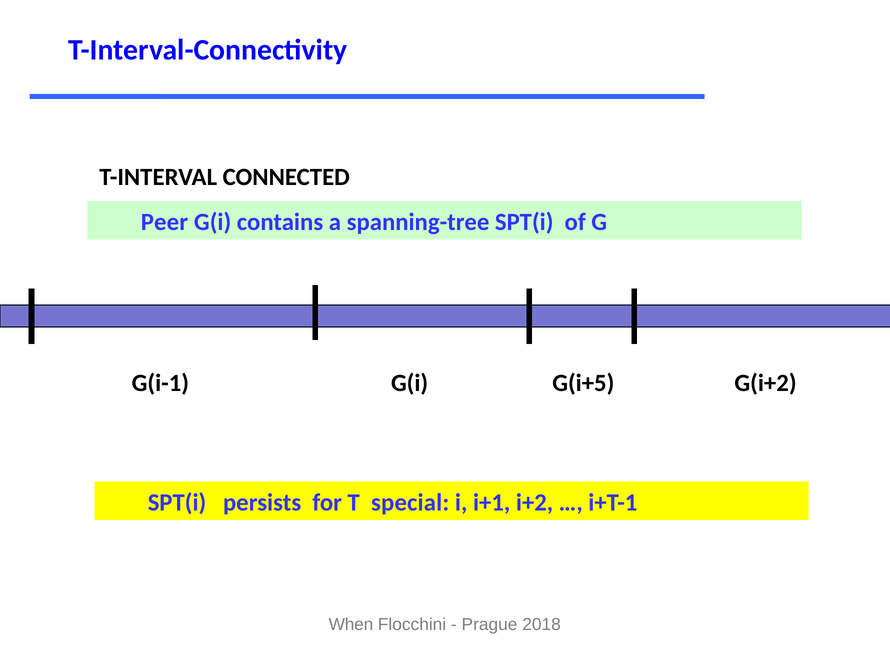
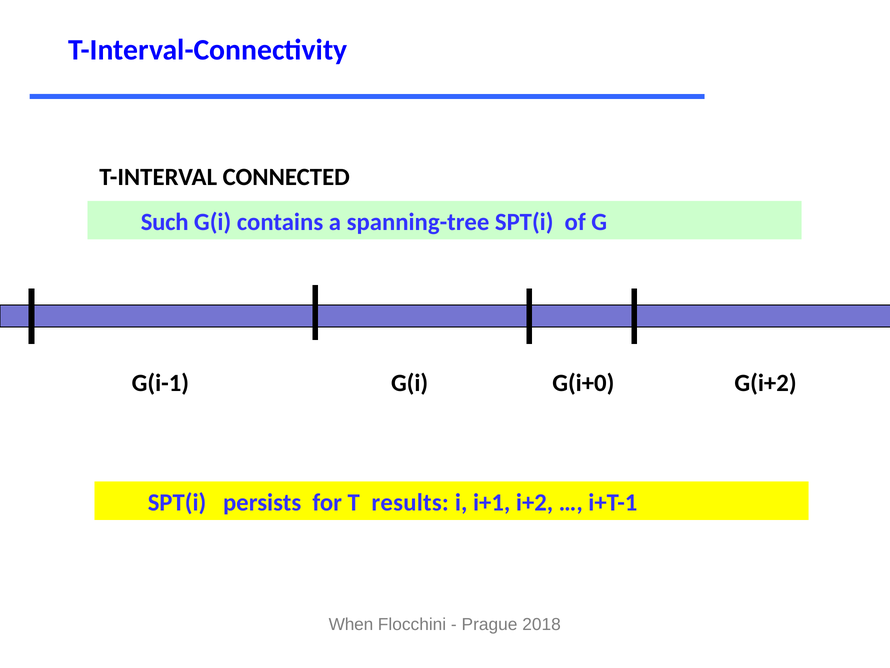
Peer: Peer -> Such (165, 222)
G(i+5: G(i+5 -> G(i+0 (583, 383)
special: special -> results (410, 502)
